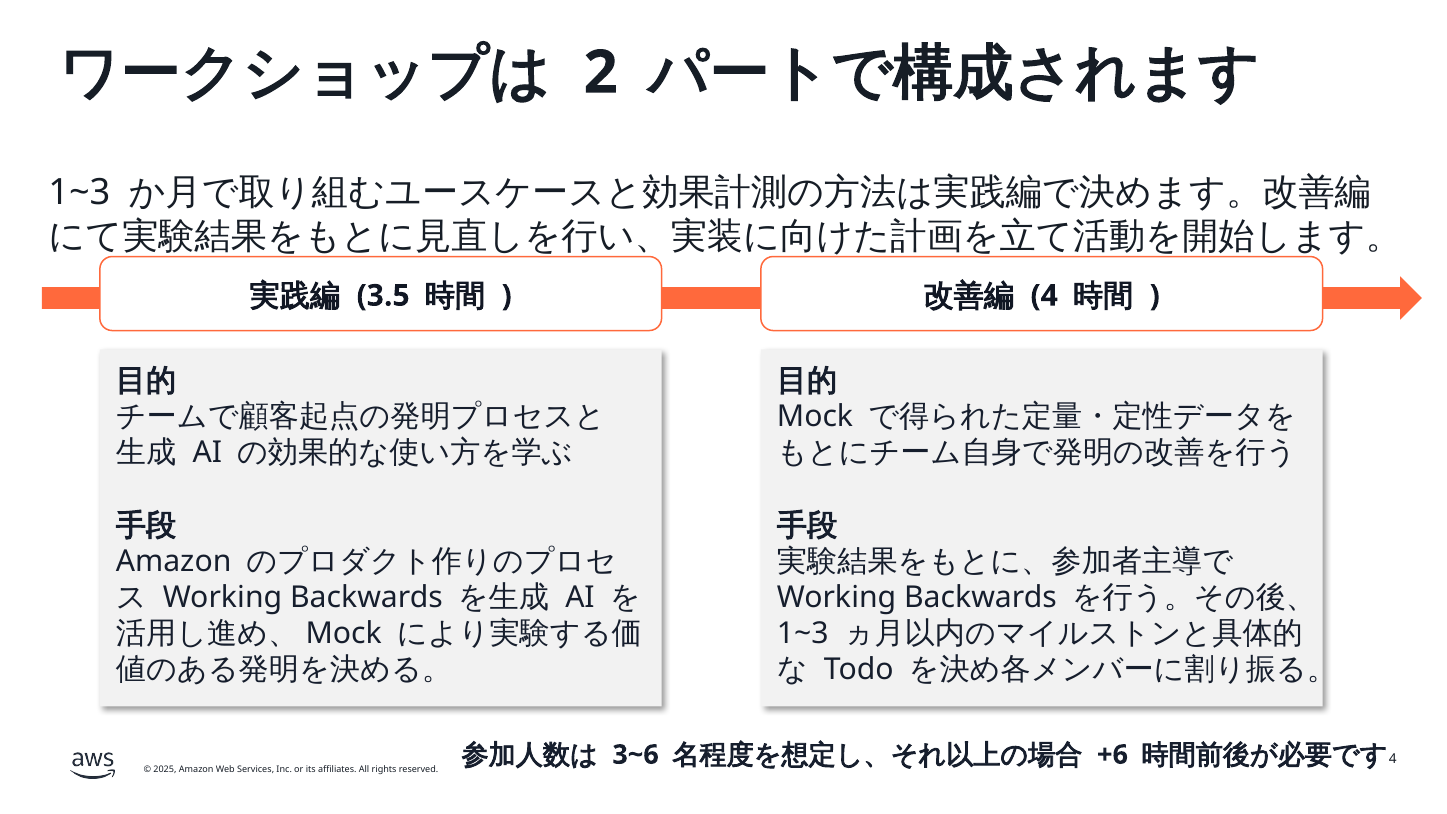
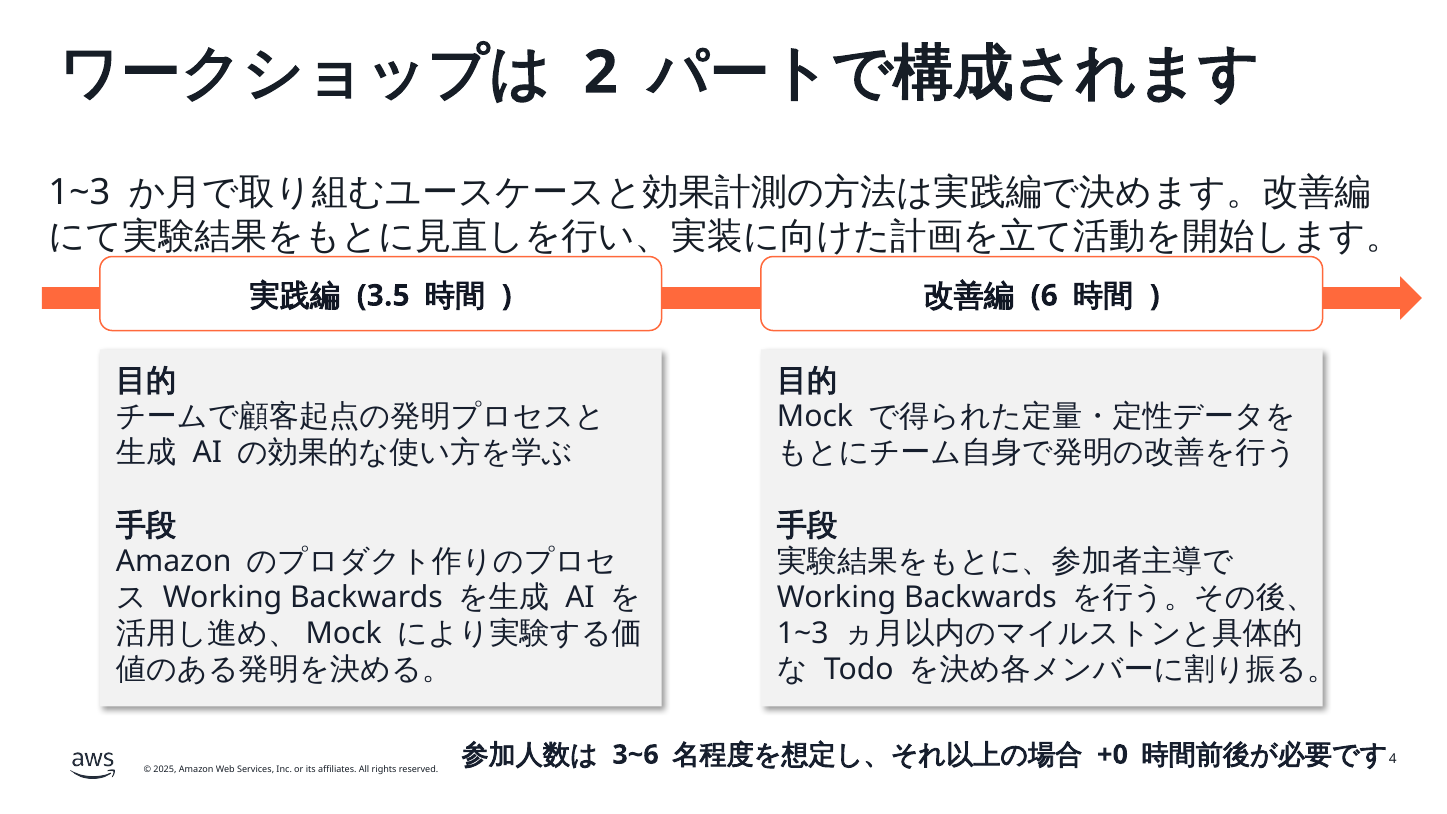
4: 4 -> 6 (1044, 296)
+6: +6 -> +0 (1113, 755)
